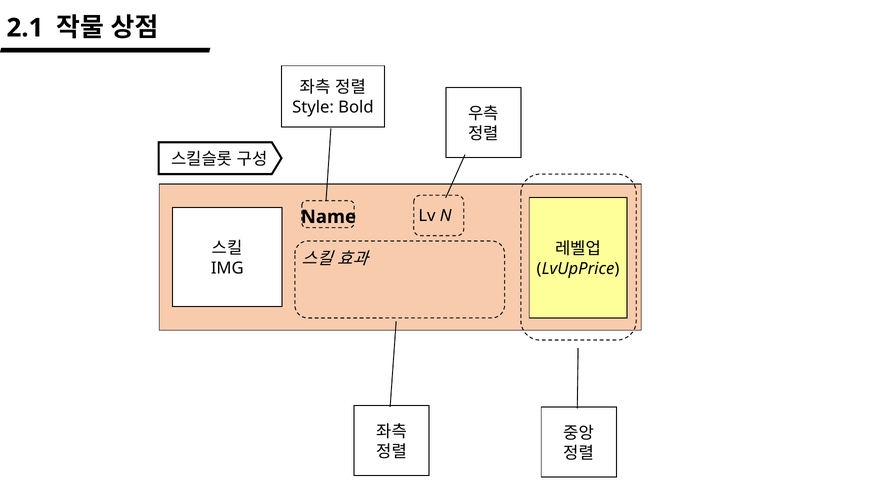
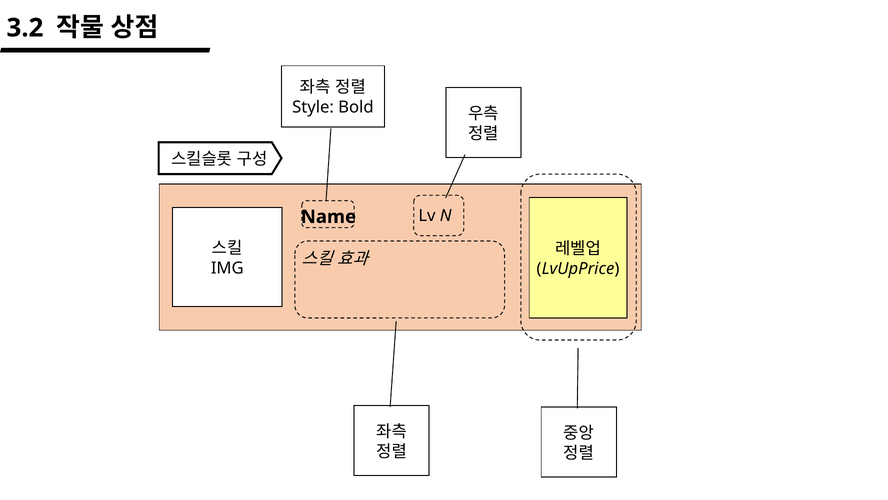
2.1: 2.1 -> 3.2 (25, 28)
